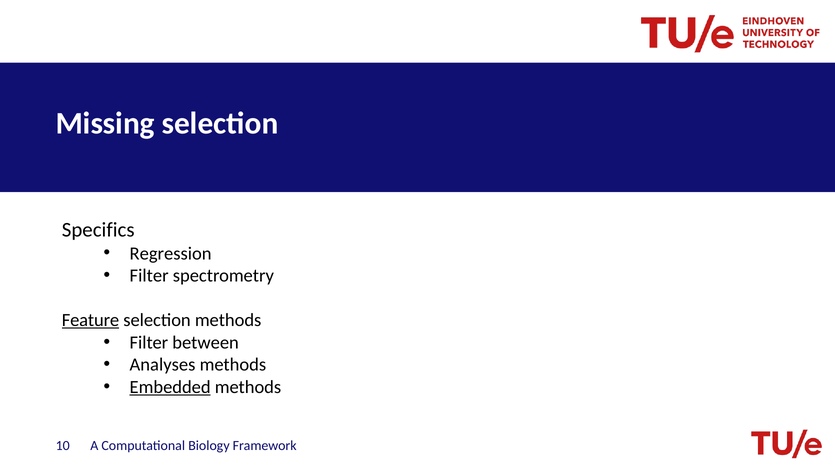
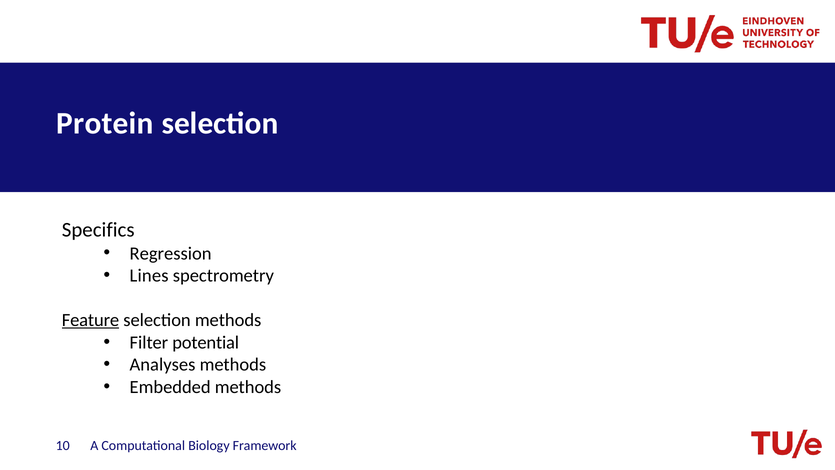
Missing: Missing -> Protein (105, 123)
Filter: Filter -> Lines (149, 275)
between: between -> potential (206, 342)
Embedded underline: present -> none (170, 387)
